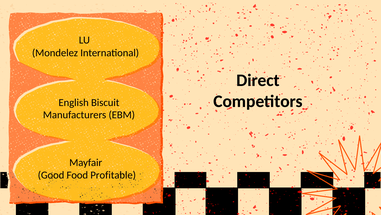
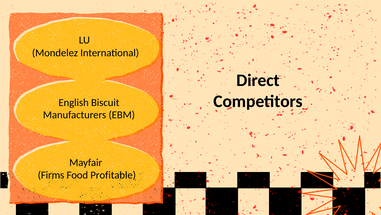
Good: Good -> Firms (51, 175)
